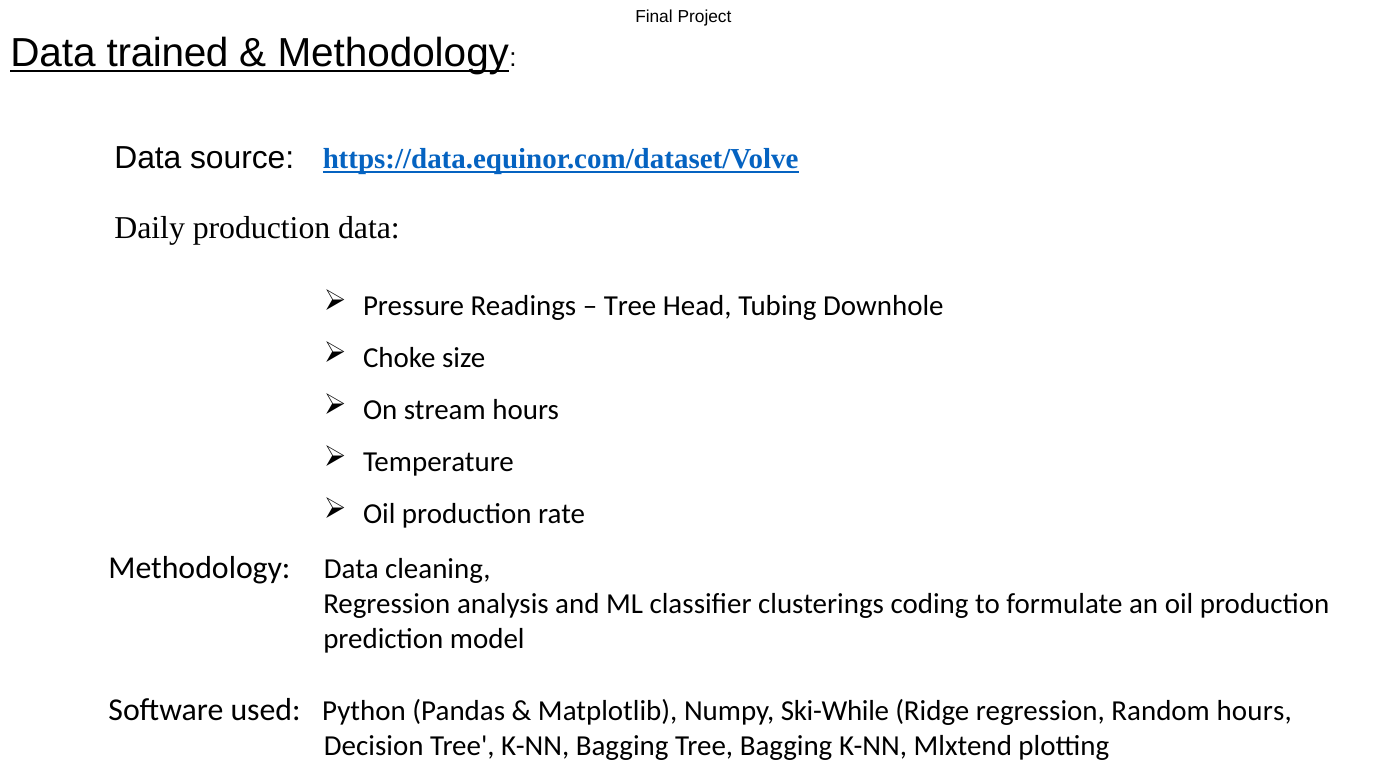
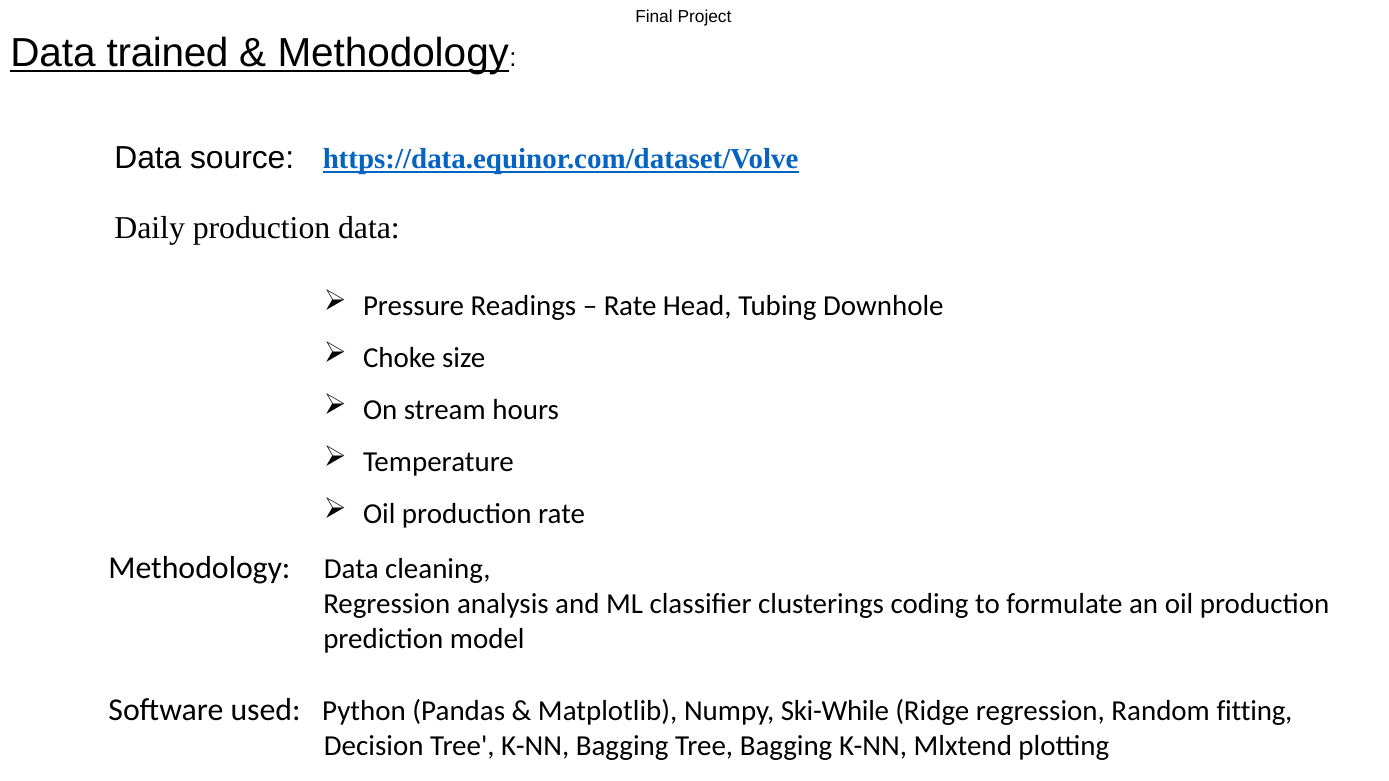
Tree: Tree -> Rate (630, 306)
Random hours: hours -> fitting (1254, 711)
